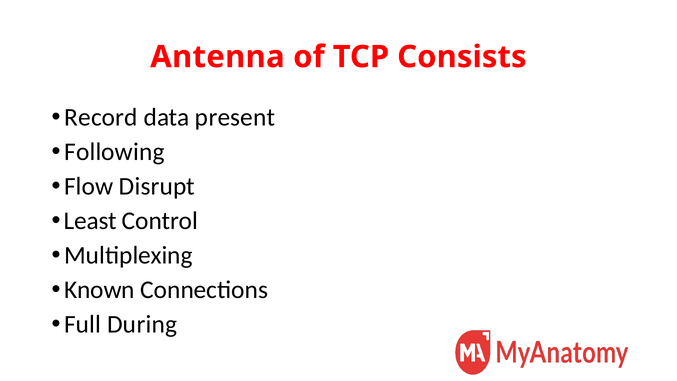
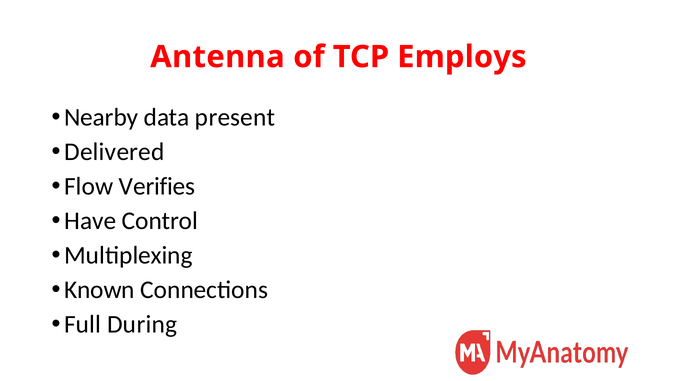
Consists: Consists -> Employs (462, 57)
Record: Record -> Nearby (101, 117)
Following: Following -> Delivered (114, 152)
Disrupt: Disrupt -> Verifies (157, 186)
Least: Least -> Have (90, 221)
